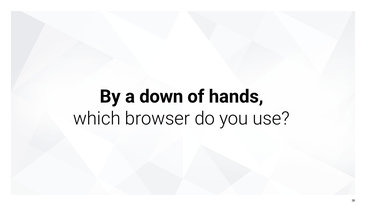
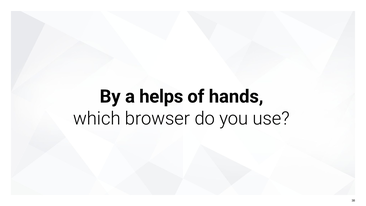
down: down -> helps (161, 96)
